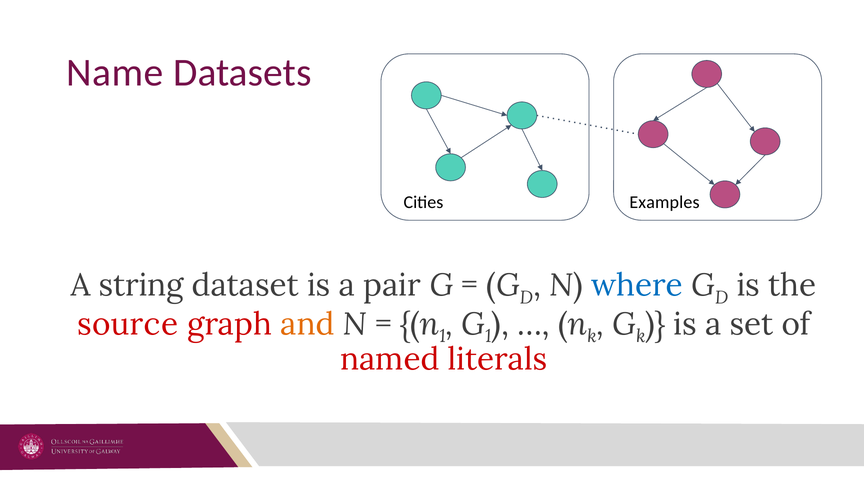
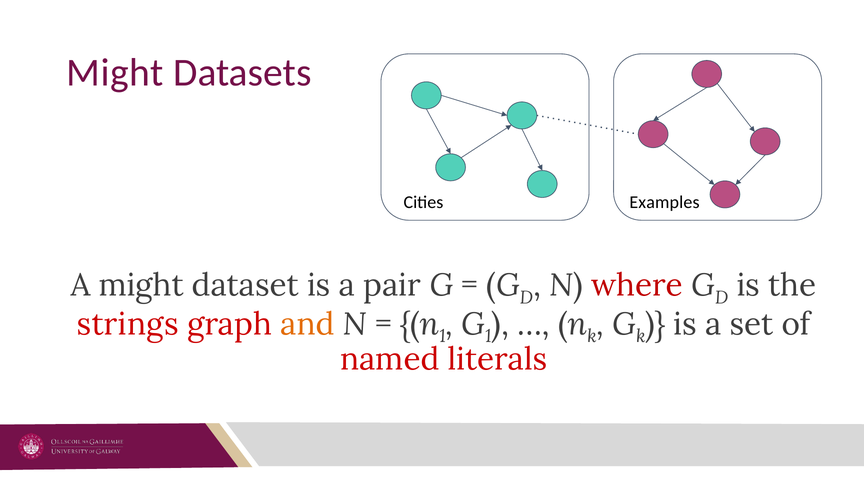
Name: Name -> Might (115, 73)
A string: string -> might (141, 286)
where colour: blue -> red (637, 286)
source: source -> strings (128, 324)
